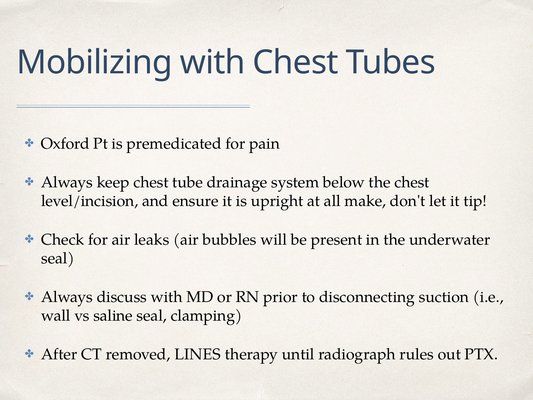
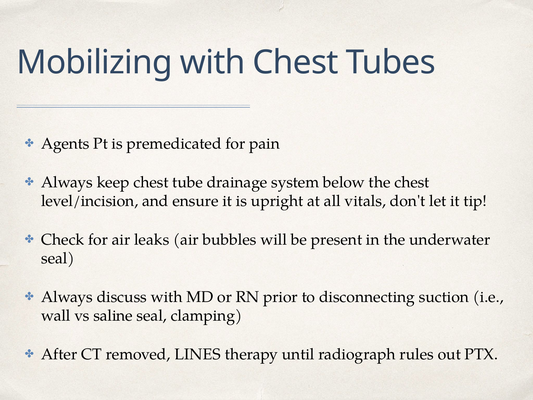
Oxford: Oxford -> Agents (65, 144)
make: make -> vitals (365, 201)
